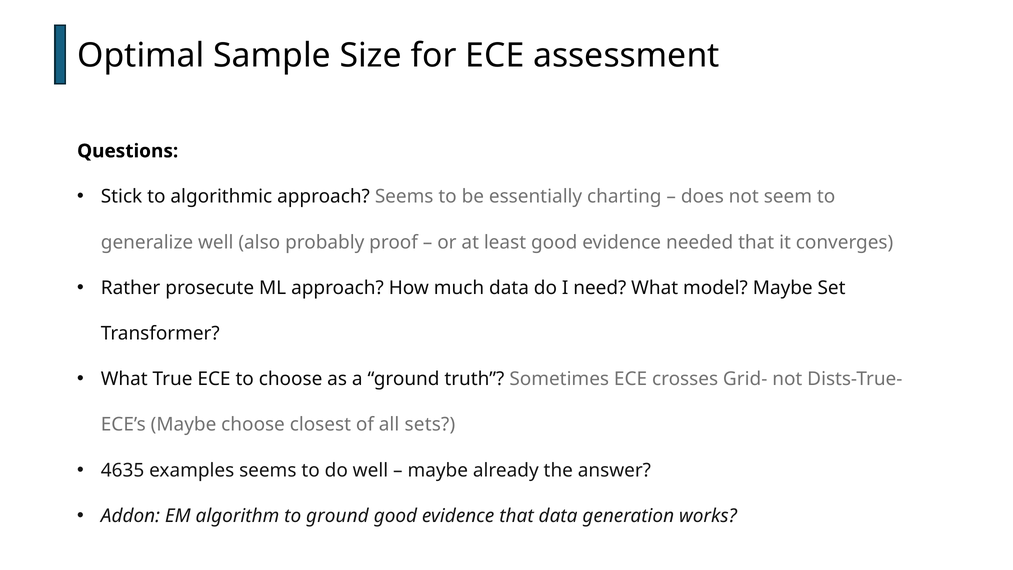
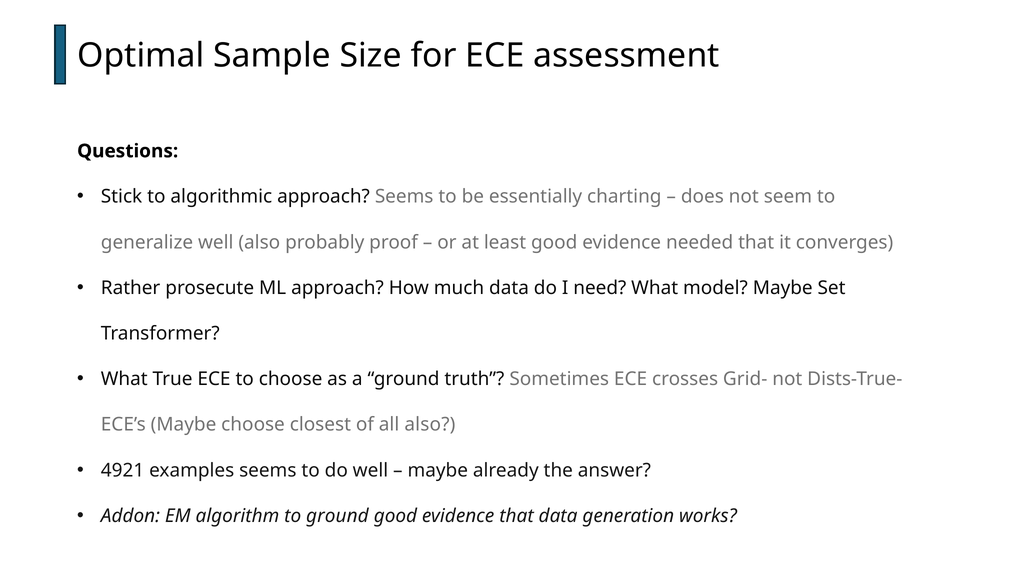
all sets: sets -> also (430, 425)
4635: 4635 -> 4921 (123, 470)
